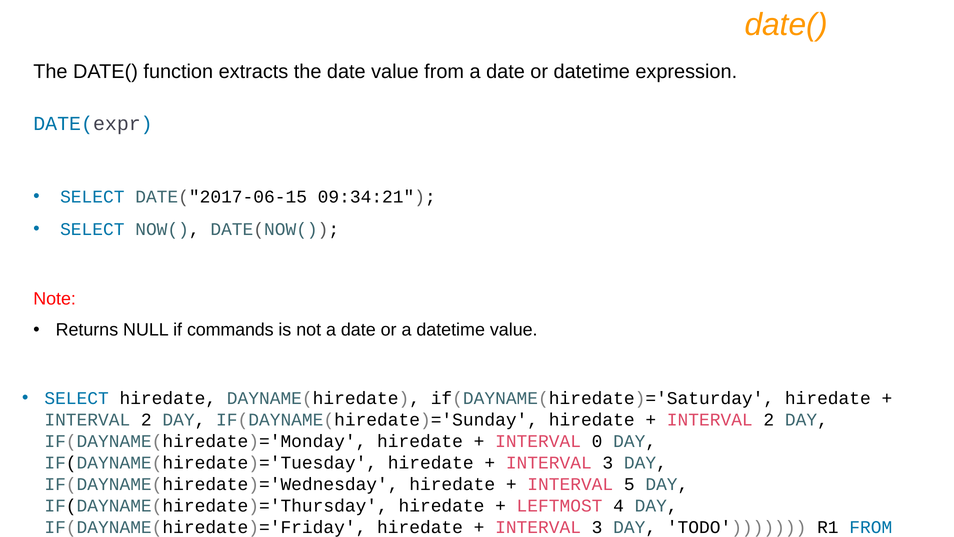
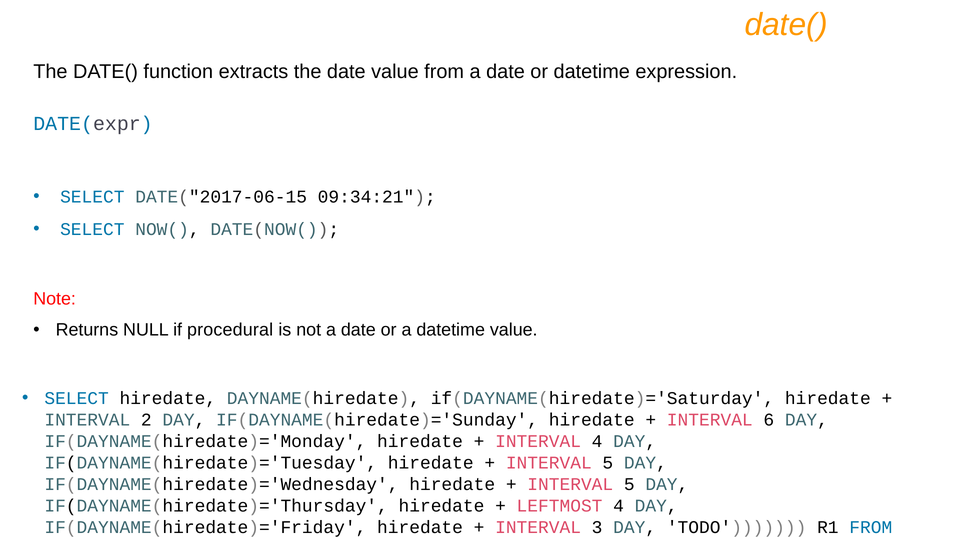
commands: commands -> procedural (230, 330)
2: 2 -> 6 (769, 420)
INTERVAL 0: 0 -> 4 (597, 441)
3: 3 -> 5 (608, 463)
